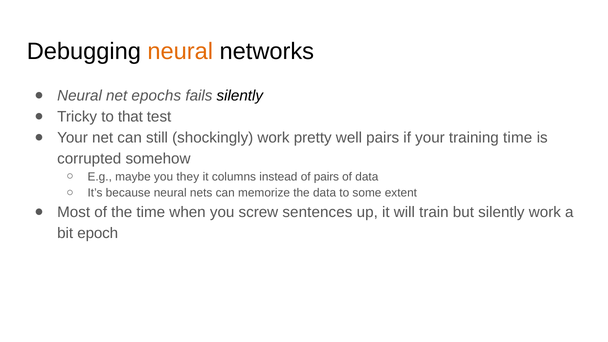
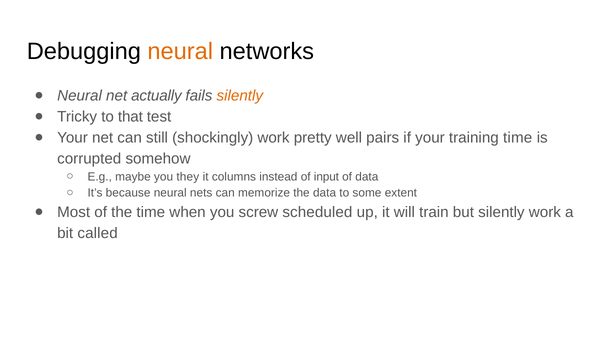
epochs: epochs -> actually (156, 96)
silently colour: black -> orange (240, 96)
of pairs: pairs -> input (326, 177)
sentences: sentences -> scheduled (317, 212)
epoch: epoch -> called (98, 233)
